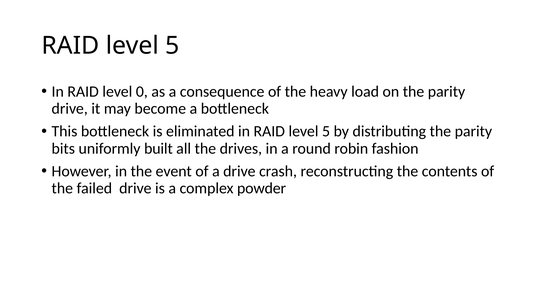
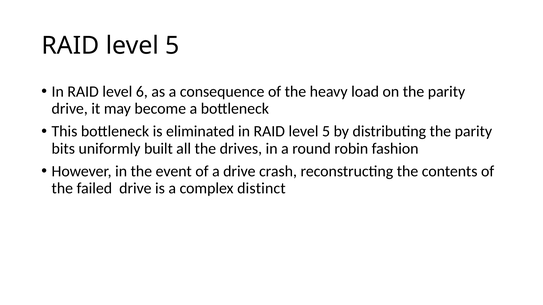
0: 0 -> 6 (142, 92)
powder: powder -> distinct (261, 188)
